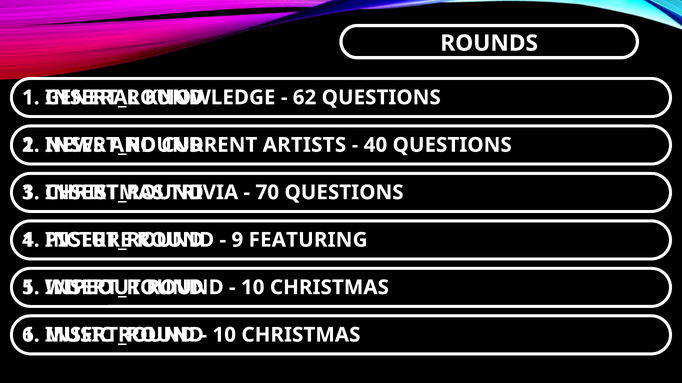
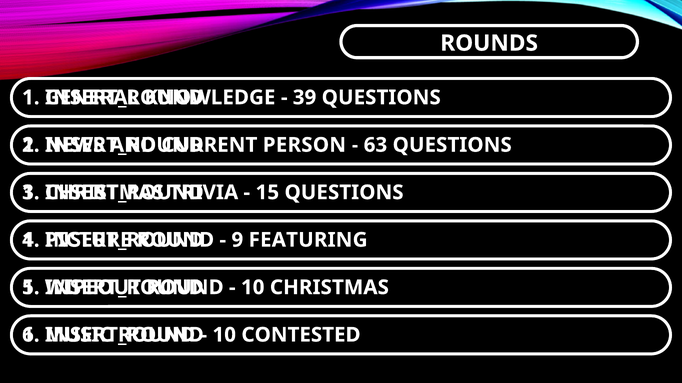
62: 62 -> 39 (305, 98)
ARTISTS: ARTISTS -> PERSON (304, 145)
40: 40 -> 63 (375, 145)
70: 70 -> 15 (267, 193)
CHRISTMAS: CHRISTMAS -> CONTESTED (301, 335)
